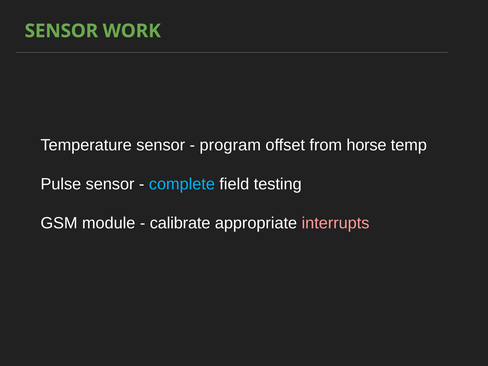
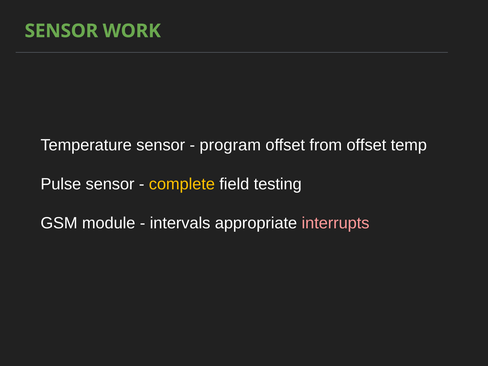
from horse: horse -> offset (366, 145)
complete colour: light blue -> yellow (182, 184)
calibrate: calibrate -> intervals (180, 223)
